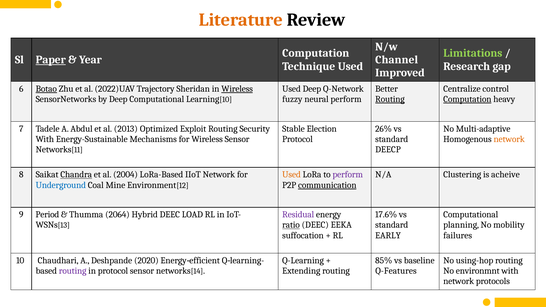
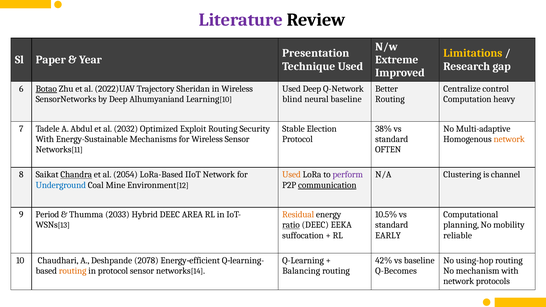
Literature colour: orange -> purple (241, 20)
Computation: Computation -> Presentation (316, 53)
Limitations colour: light green -> yellow (473, 53)
Paper underline: present -> none (51, 60)
Channel: Channel -> Extreme (397, 60)
Wireless underline: present -> none (237, 89)
Deep Computational: Computational -> Alhumyaniand (157, 99)
fuzzy: fuzzy -> blind (292, 99)
neural perform: perform -> baseline (346, 99)
Routing underline: present -> none (390, 99)
Computation underline: present -> none (467, 99)
2013: 2013 -> 2032 (126, 129)
26%: 26% -> 38% (384, 129)
DEECP: DEECP -> OFTEN (388, 150)
2004: 2004 -> 2054 (125, 175)
acheive: acheive -> channel (506, 175)
2064: 2064 -> 2033 (117, 215)
LOAD: LOAD -> AREA (192, 215)
Residual colour: purple -> orange (298, 215)
17.6%: 17.6% -> 10.5% (386, 215)
failures: failures -> reliable (458, 236)
2020: 2020 -> 2078 (146, 261)
85%: 85% -> 42% (384, 261)
routing colour: purple -> orange (73, 271)
Extending: Extending -> Balancing (301, 271)
Q-Features: Q-Features -> Q-Becomes (396, 271)
environmnt: environmnt -> mechanism (478, 271)
